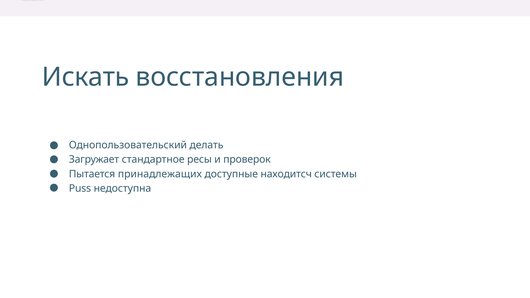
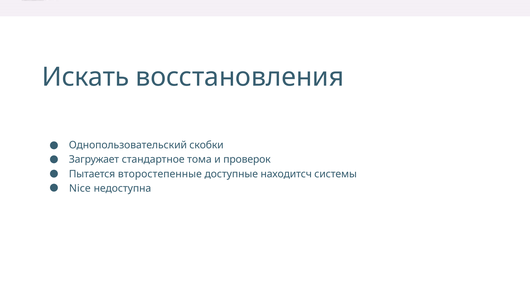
делать: делать -> скобки (207, 145)
ресы: ресы -> тома (199, 160)
принадлежащих: принадлежащих -> второстепенные (160, 174)
Puss: Puss -> Nice (80, 189)
